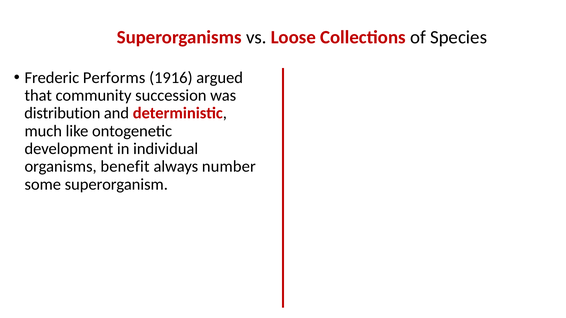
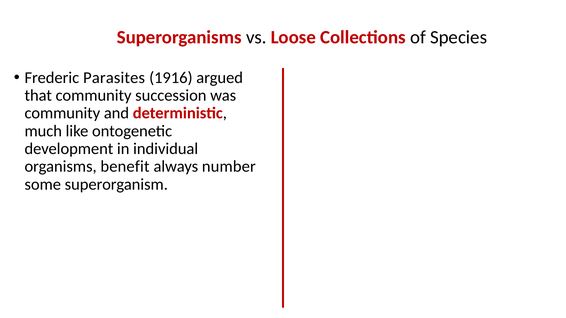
Performs: Performs -> Parasites (114, 78)
distribution: distribution -> community (62, 113)
